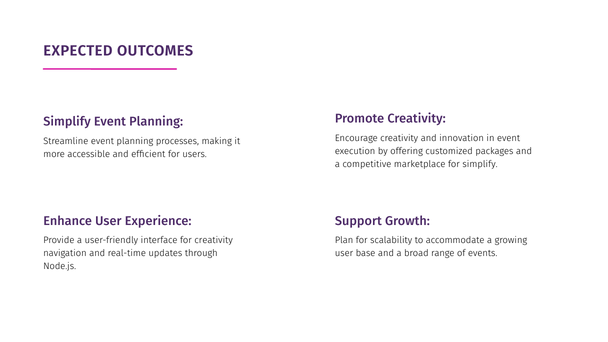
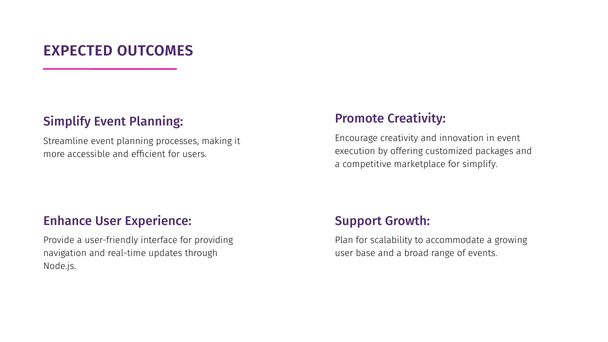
for creativity: creativity -> providing (214, 240)
